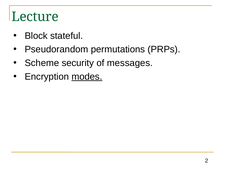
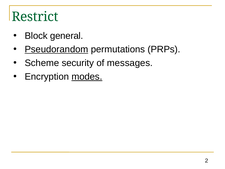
Lecture: Lecture -> Restrict (35, 17)
stateful: stateful -> general (67, 36)
Pseudorandom underline: none -> present (56, 49)
